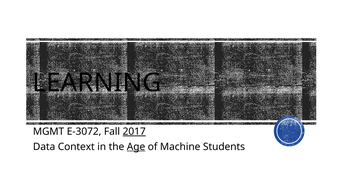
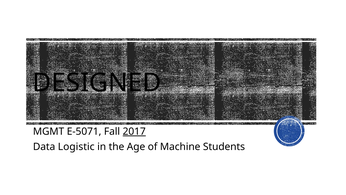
LEARNING: LEARNING -> DESIGNED (97, 83)
E-3072: E-3072 -> E-5071 (84, 131)
Context: Context -> Logistic (76, 146)
Age underline: present -> none (136, 146)
